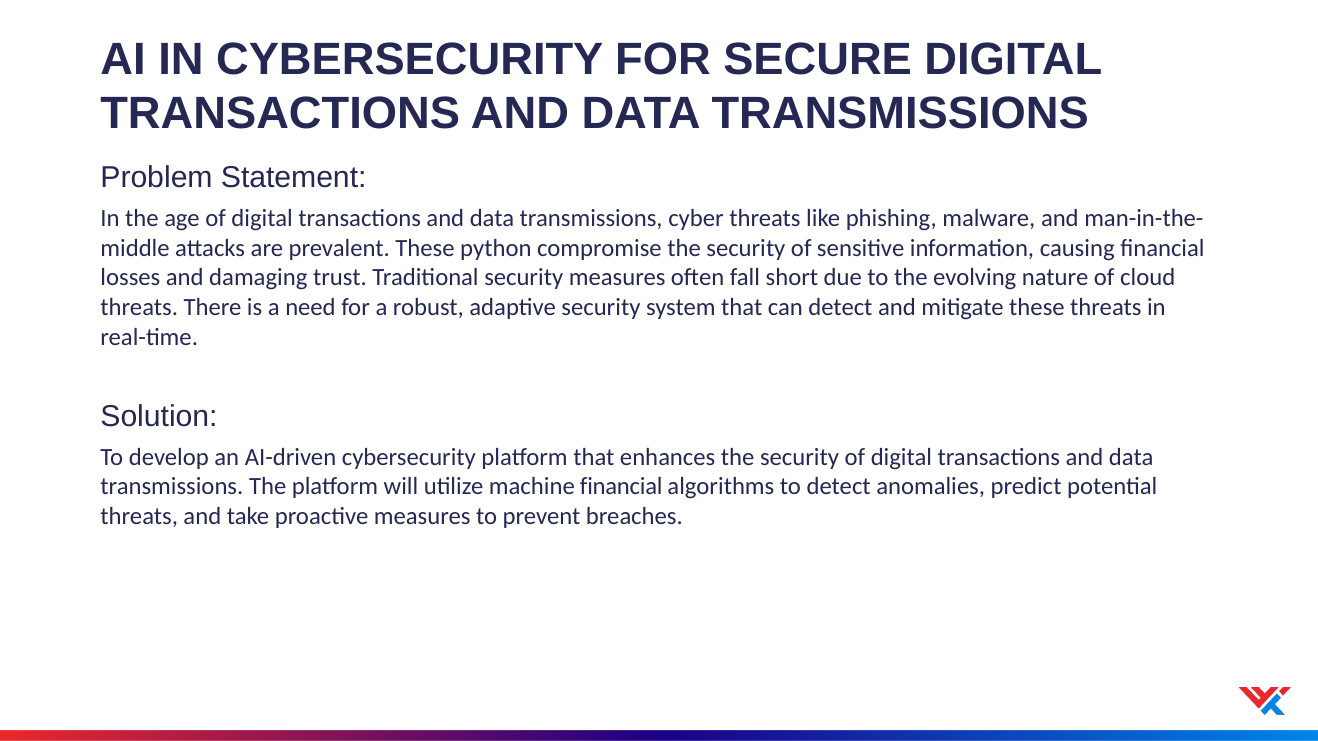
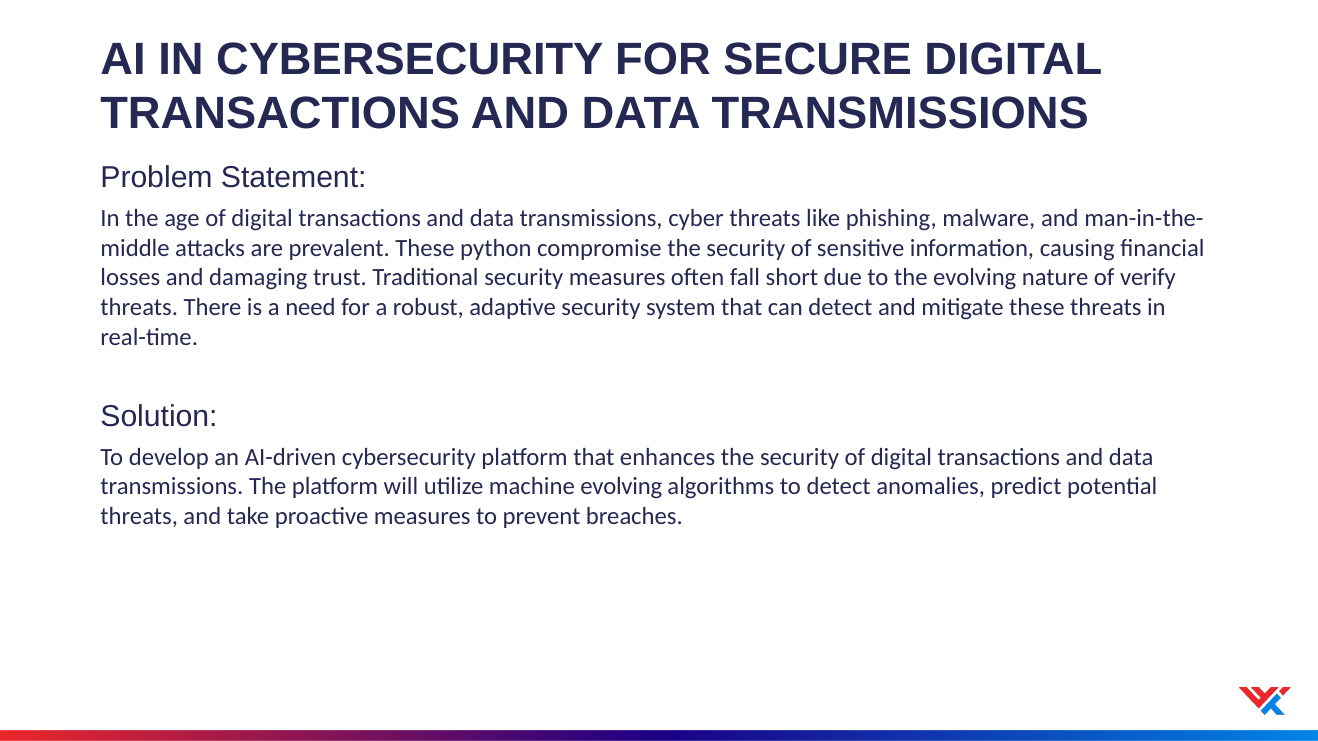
cloud: cloud -> verify (1148, 278)
machine financial: financial -> evolving (621, 487)
